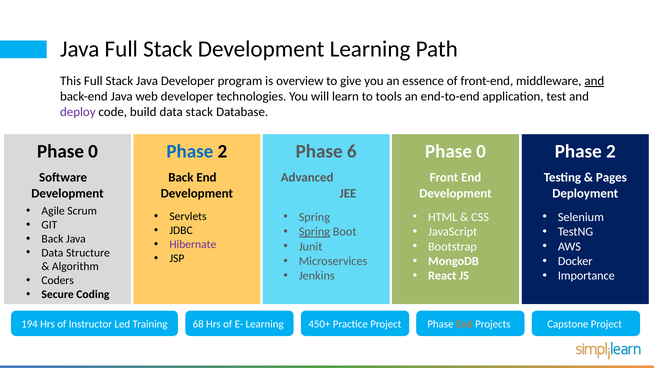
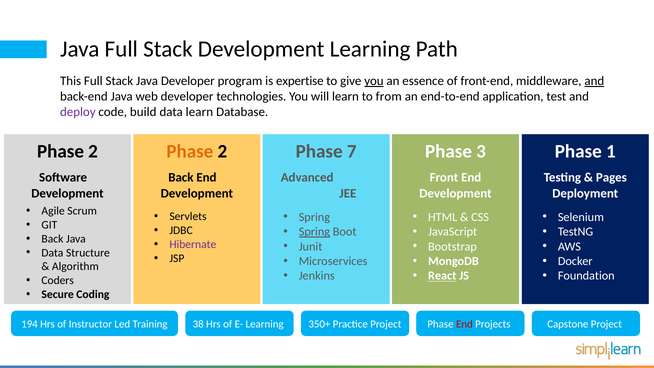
overview: overview -> expertise (300, 81)
you underline: none -> present (374, 81)
tools: tools -> from (389, 96)
data stack: stack -> learn (199, 112)
0: 0 -> 2 (93, 151)
Phase colour: blue -> orange (190, 151)
6: 6 -> 7 (352, 151)
0: 0 -> 3 (481, 151)
2: 2 -> 1 (611, 151)
React underline: none -> present (442, 276)
Importance: Importance -> Foundation (586, 276)
68: 68 -> 38 (198, 324)
450+: 450+ -> 350+ (319, 324)
End colour: orange -> red (464, 324)
